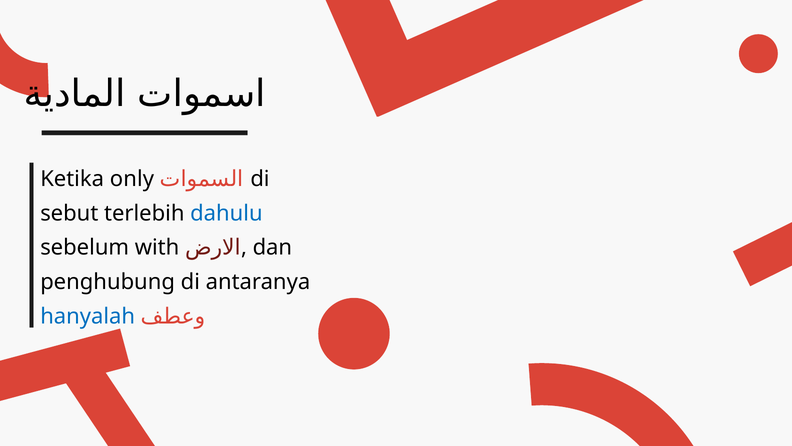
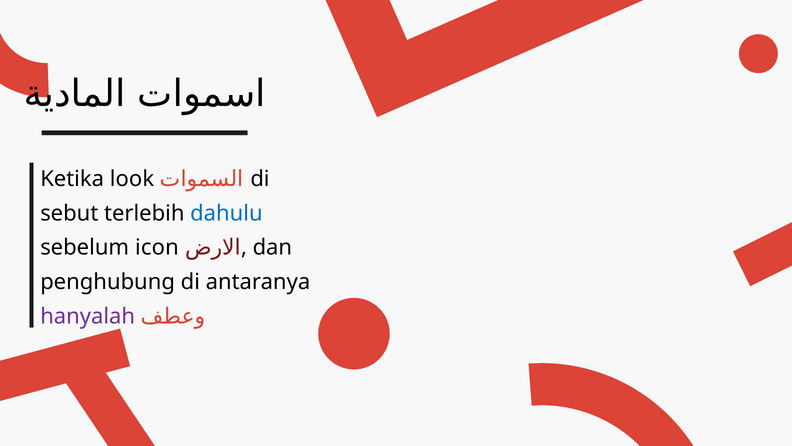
only: only -> look (132, 179)
with: with -> icon (157, 247)
hanyalah colour: blue -> purple (88, 316)
